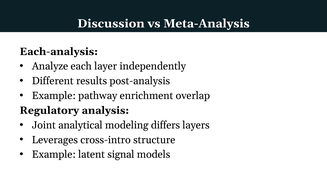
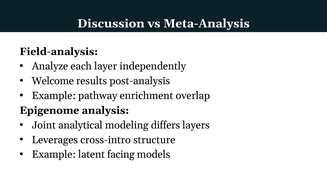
Each-analysis: Each-analysis -> Field-analysis (59, 52)
Different: Different -> Welcome (53, 81)
Regulatory: Regulatory -> Epigenome (49, 110)
signal: signal -> facing (121, 154)
